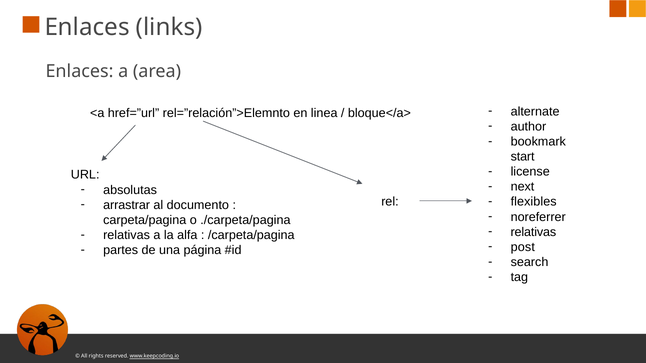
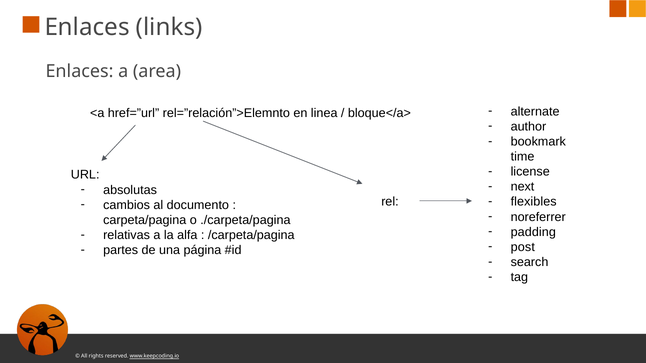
start: start -> time (523, 157)
arrastrar: arrastrar -> cambios (127, 205)
relativas: relativas -> padding (533, 232)
